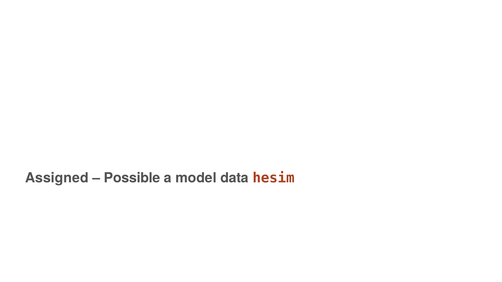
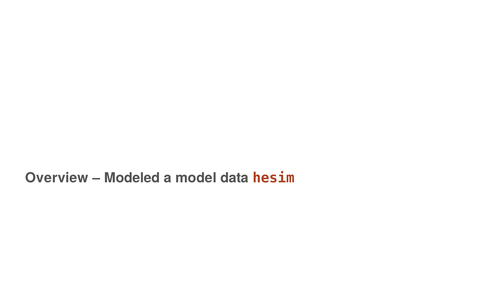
Assigned: Assigned -> Overview (57, 178)
Possible: Possible -> Modeled (132, 178)
